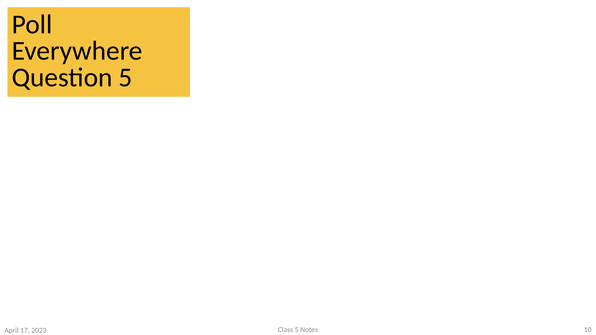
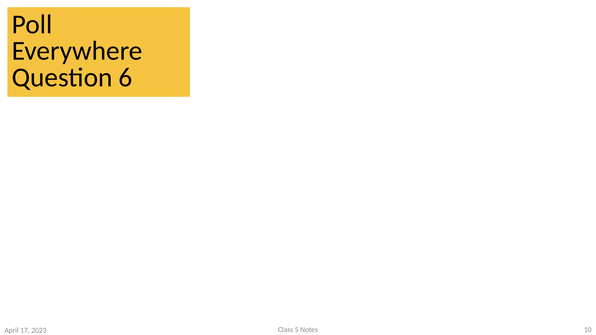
Question 5: 5 -> 6 (126, 77)
